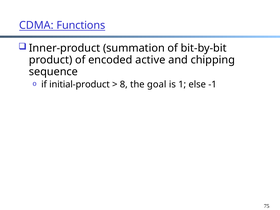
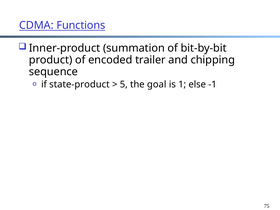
active: active -> trailer (150, 60)
initial-product: initial-product -> state-product (79, 84)
8: 8 -> 5 (124, 84)
